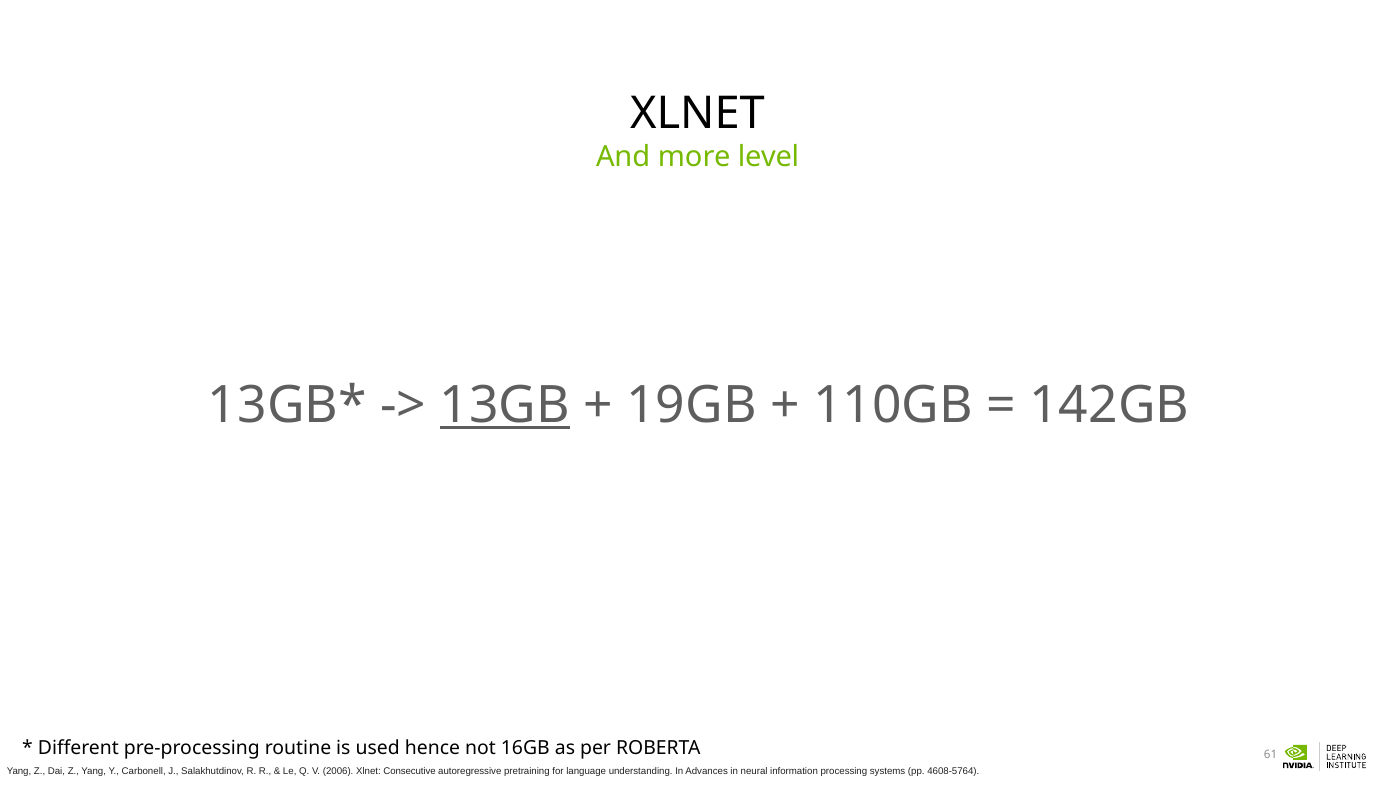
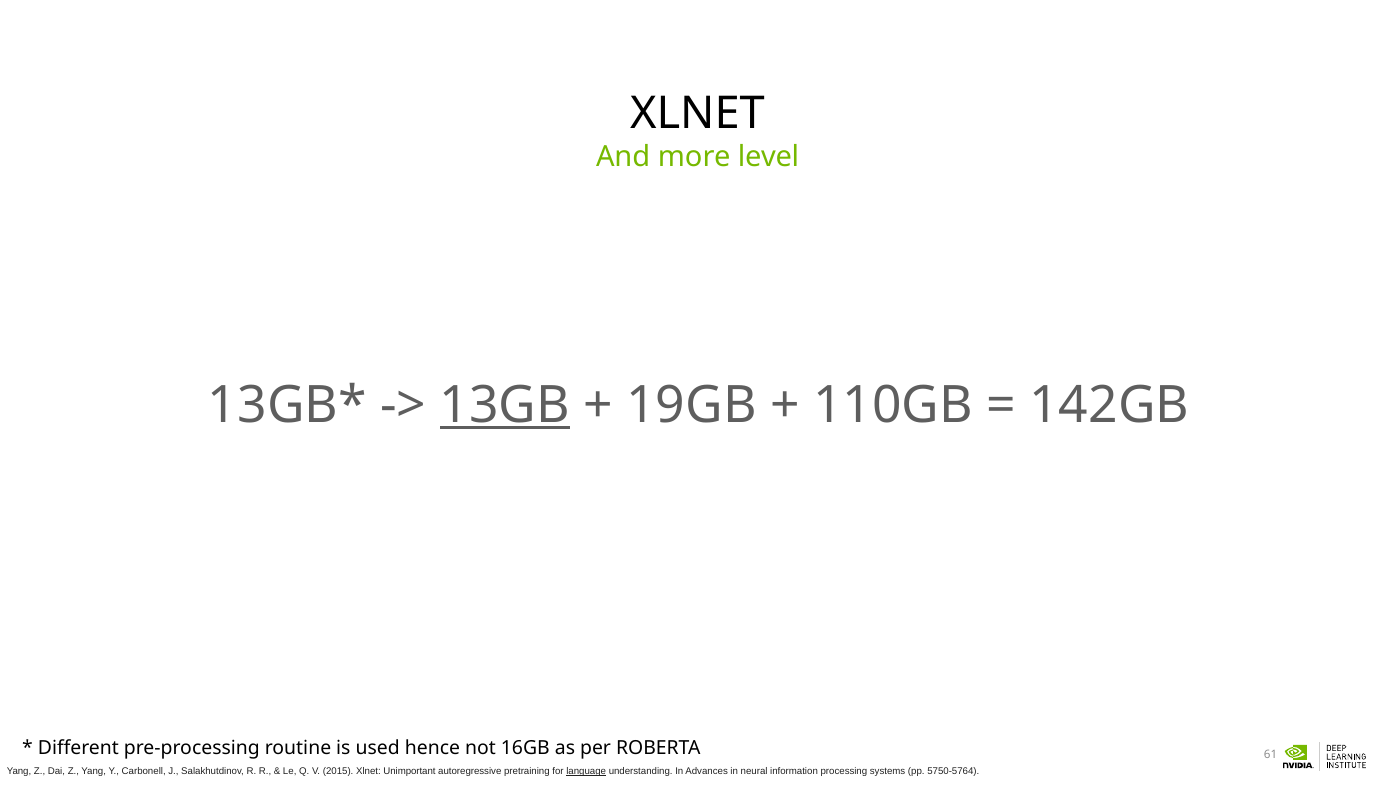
2006: 2006 -> 2015 (338, 771)
Consecutive: Consecutive -> Unimportant (410, 771)
language underline: none -> present (586, 771)
4608-5764: 4608-5764 -> 5750-5764 (953, 771)
